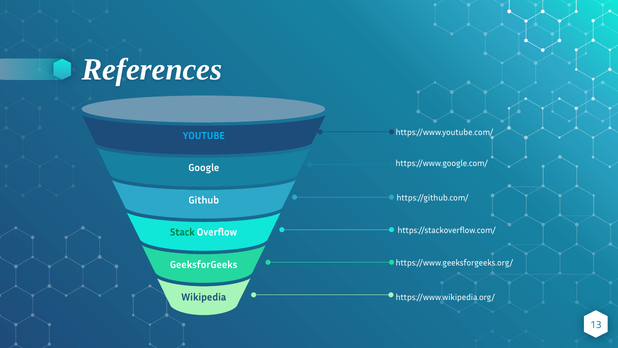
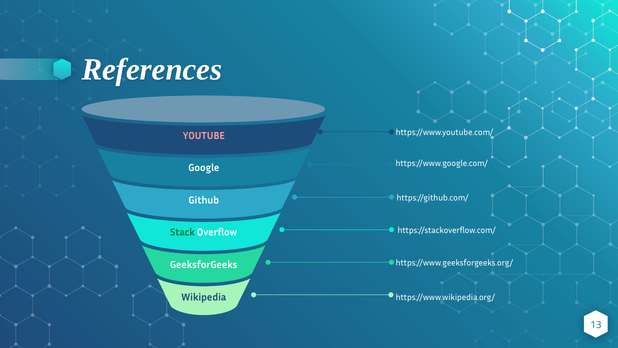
YOUTUBE colour: light blue -> pink (204, 136)
